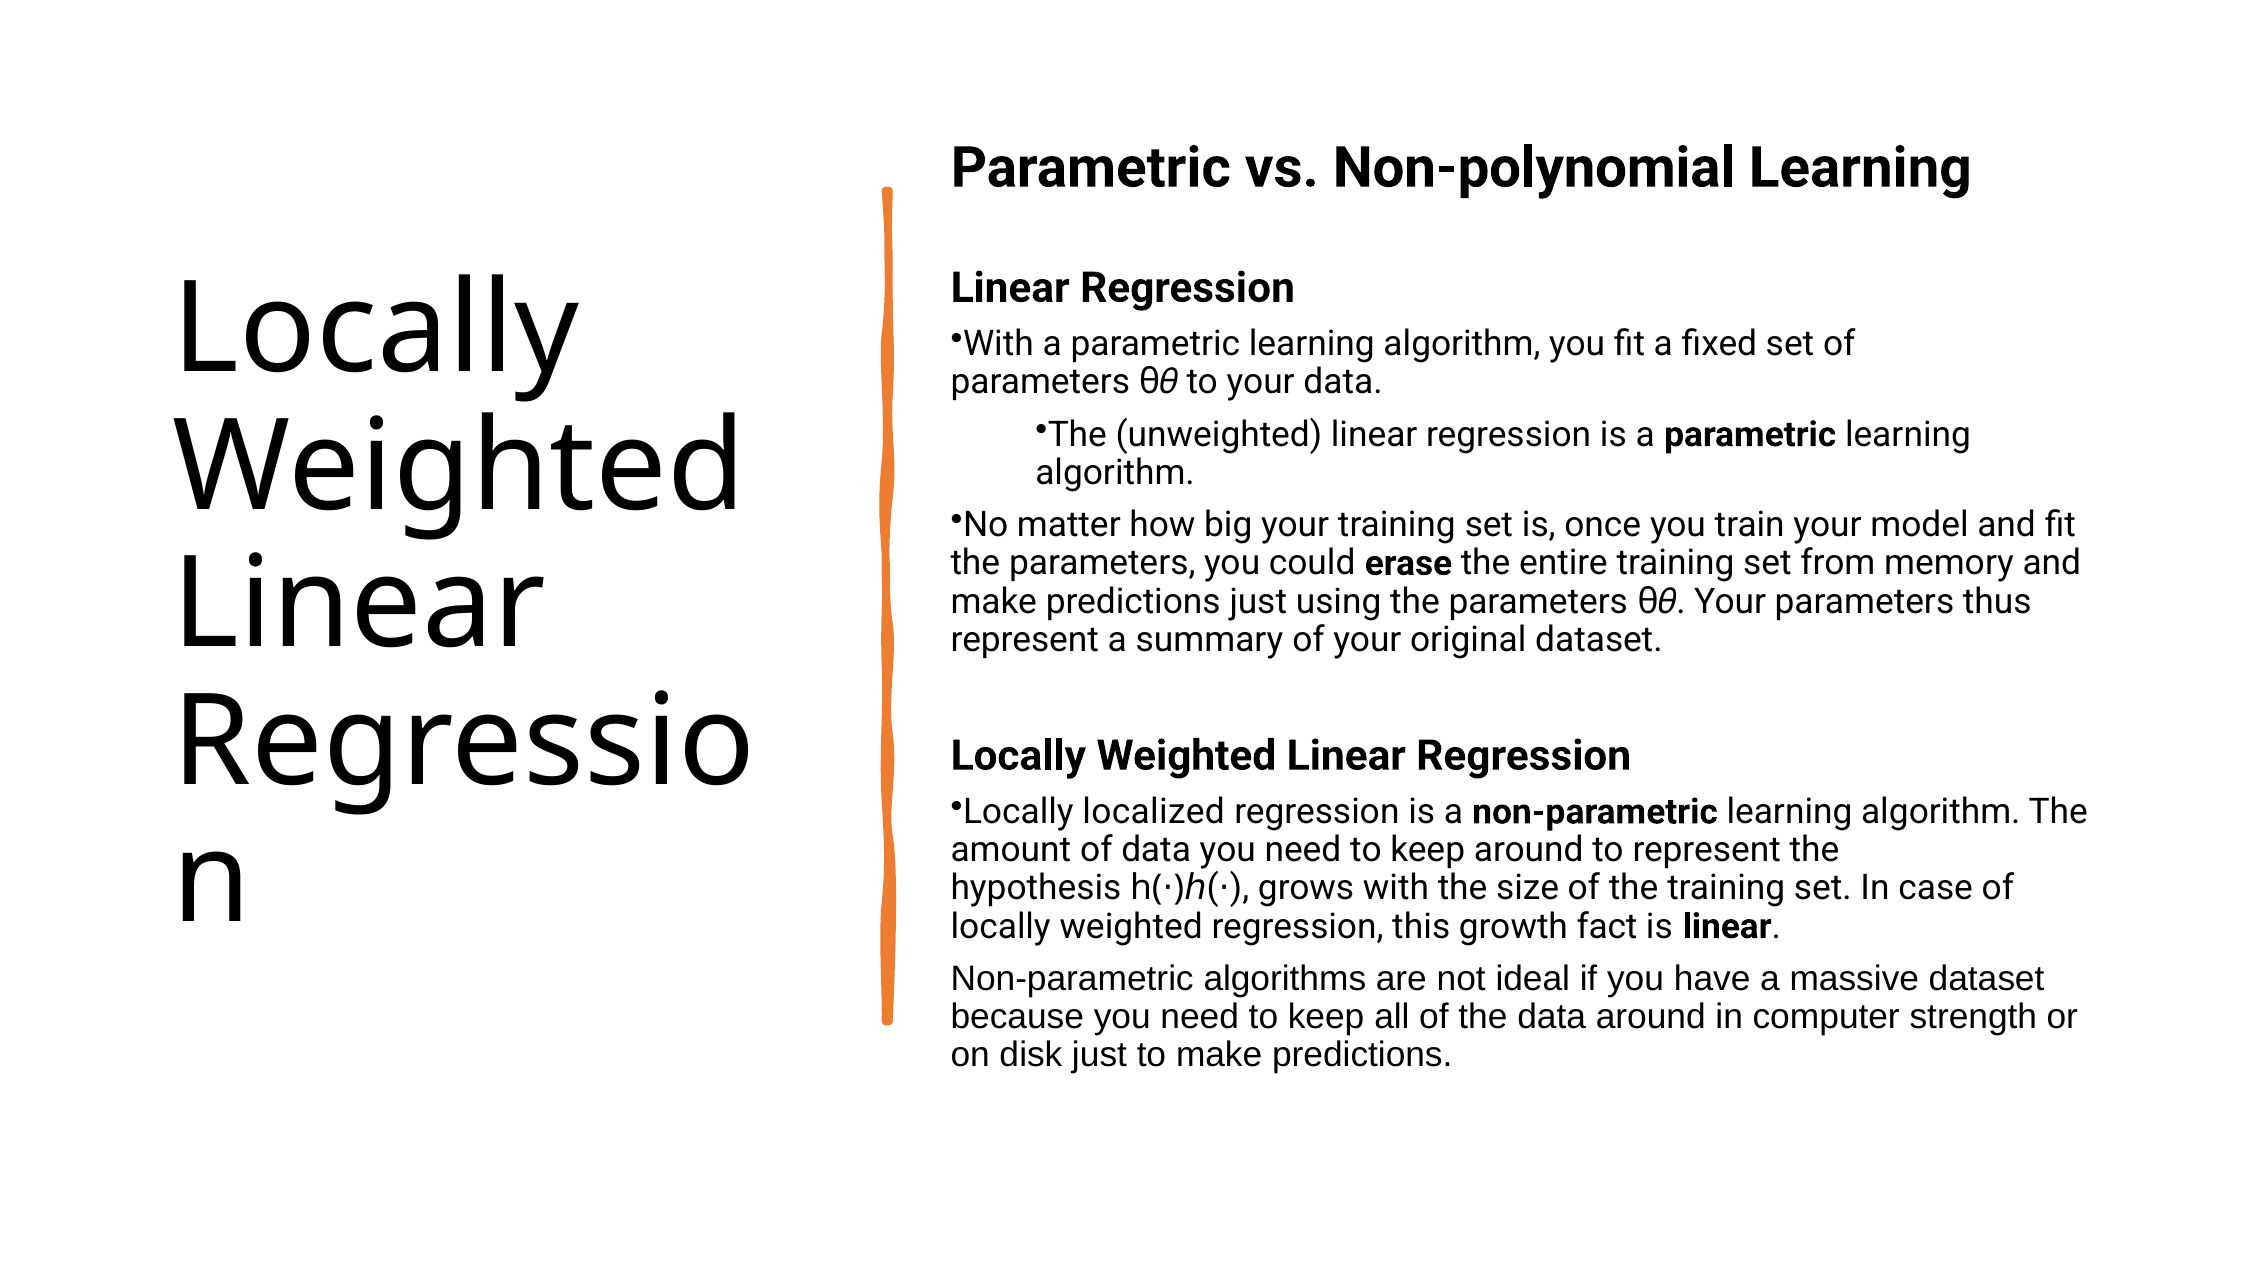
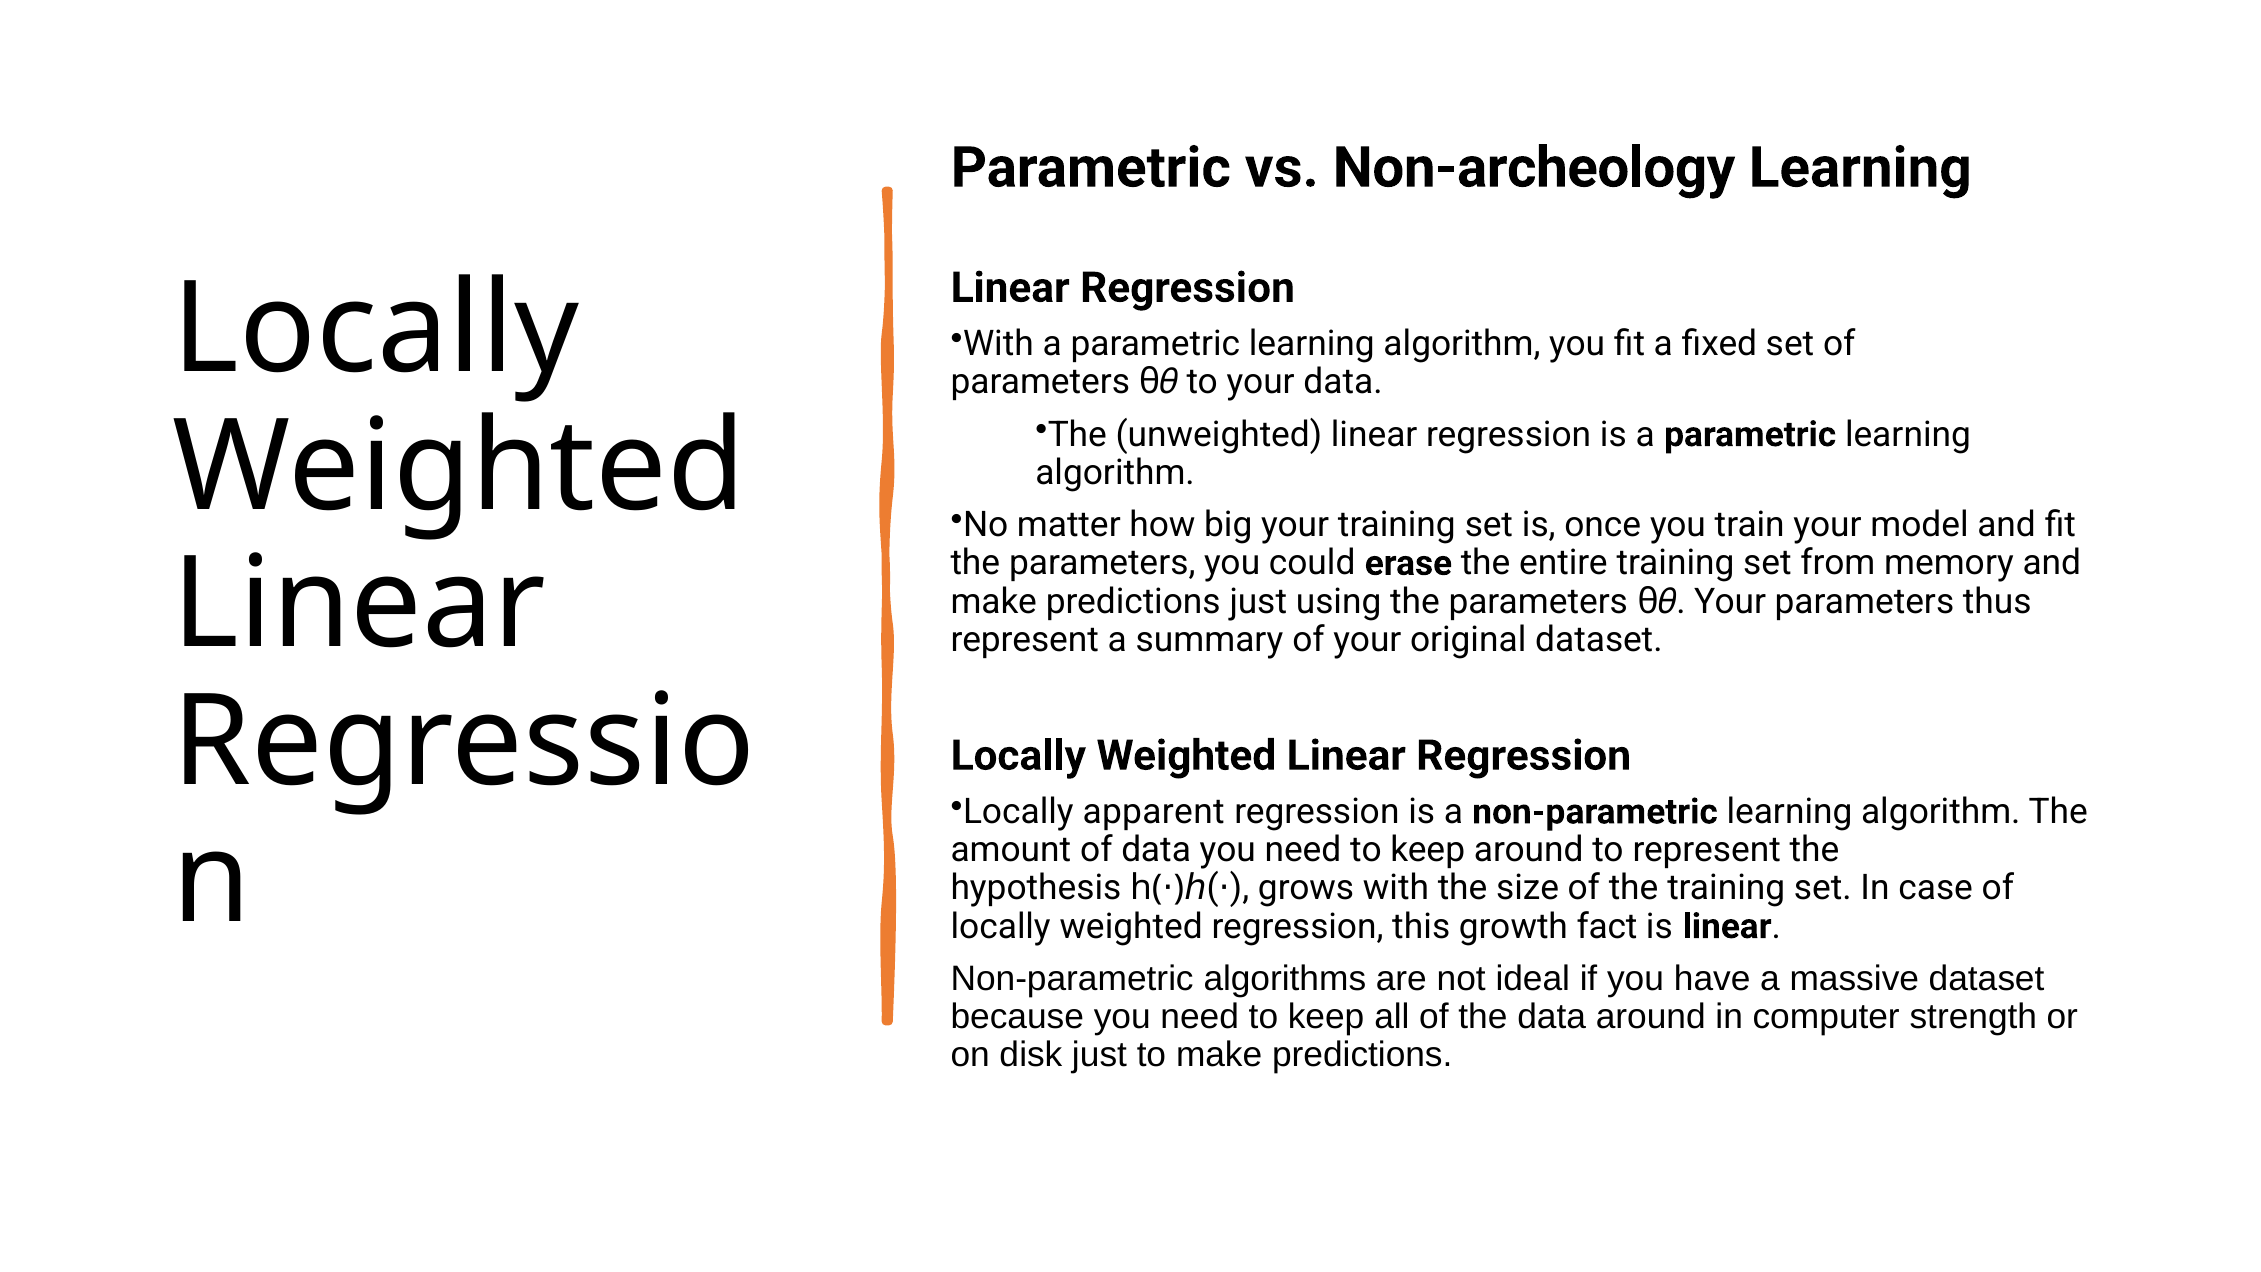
Non-polynomial: Non-polynomial -> Non-archeology (1534, 168)
localized: localized -> apparent (1154, 812)
